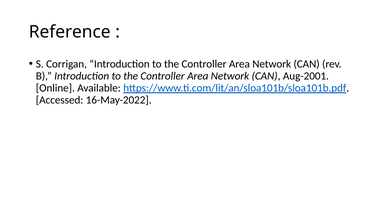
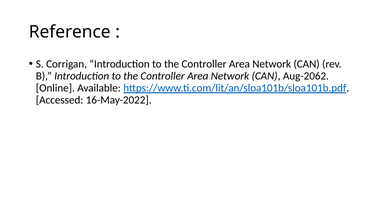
Aug-2001: Aug-2001 -> Aug-2062 (306, 76)
